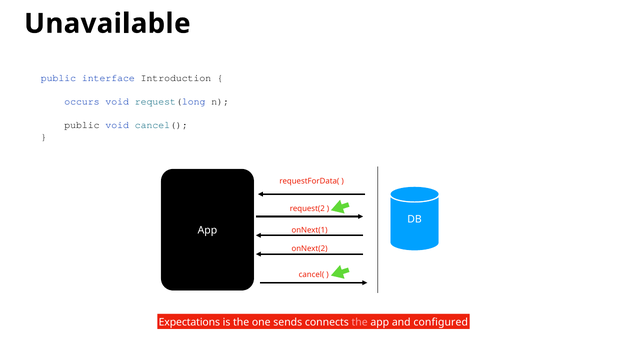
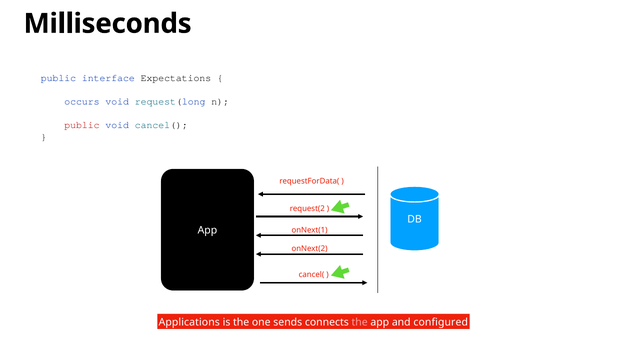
Unavailable: Unavailable -> Milliseconds (108, 24)
Introduction: Introduction -> Expectations (176, 78)
public colour: black -> red (82, 125)
Expectations: Expectations -> Applications (189, 322)
